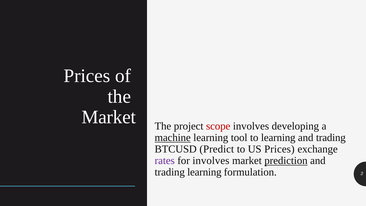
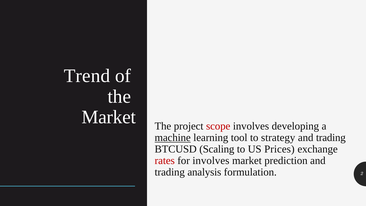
Prices: Prices -> Trend (87, 76)
to learning: learning -> strategy (278, 138)
Predict: Predict -> Scaling (217, 149)
rates colour: purple -> red (165, 161)
prediction underline: present -> none (286, 161)
trading learning: learning -> analysis (204, 172)
